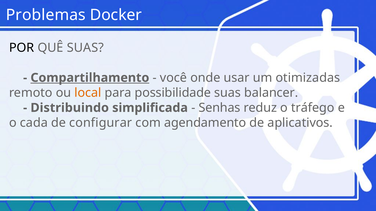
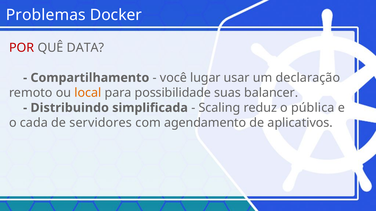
POR colour: black -> red (22, 48)
QUÊ SUAS: SUAS -> DATA (85, 48)
Compartilhamento underline: present -> none (90, 78)
onde: onde -> lugar (205, 78)
otimizadas: otimizadas -> declaração (308, 78)
Senhas: Senhas -> Scaling (219, 108)
tráfego: tráfego -> pública (313, 108)
configurar: configurar -> servidores (101, 123)
